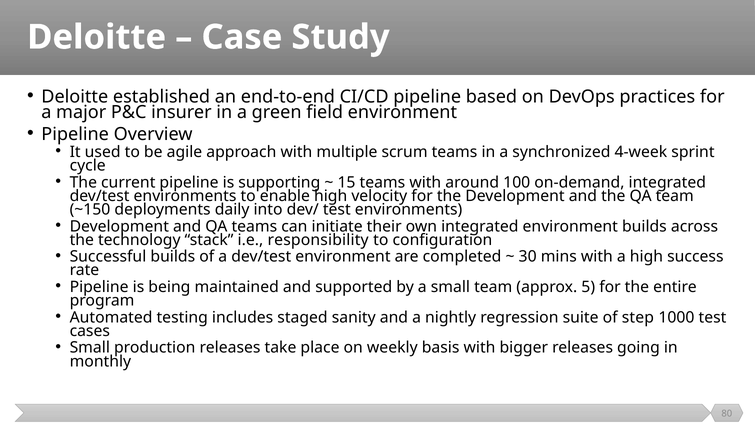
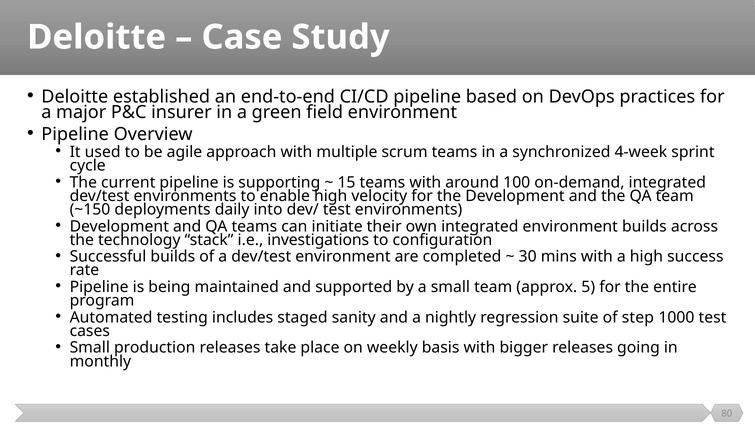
responsibility: responsibility -> investigations (318, 240)
